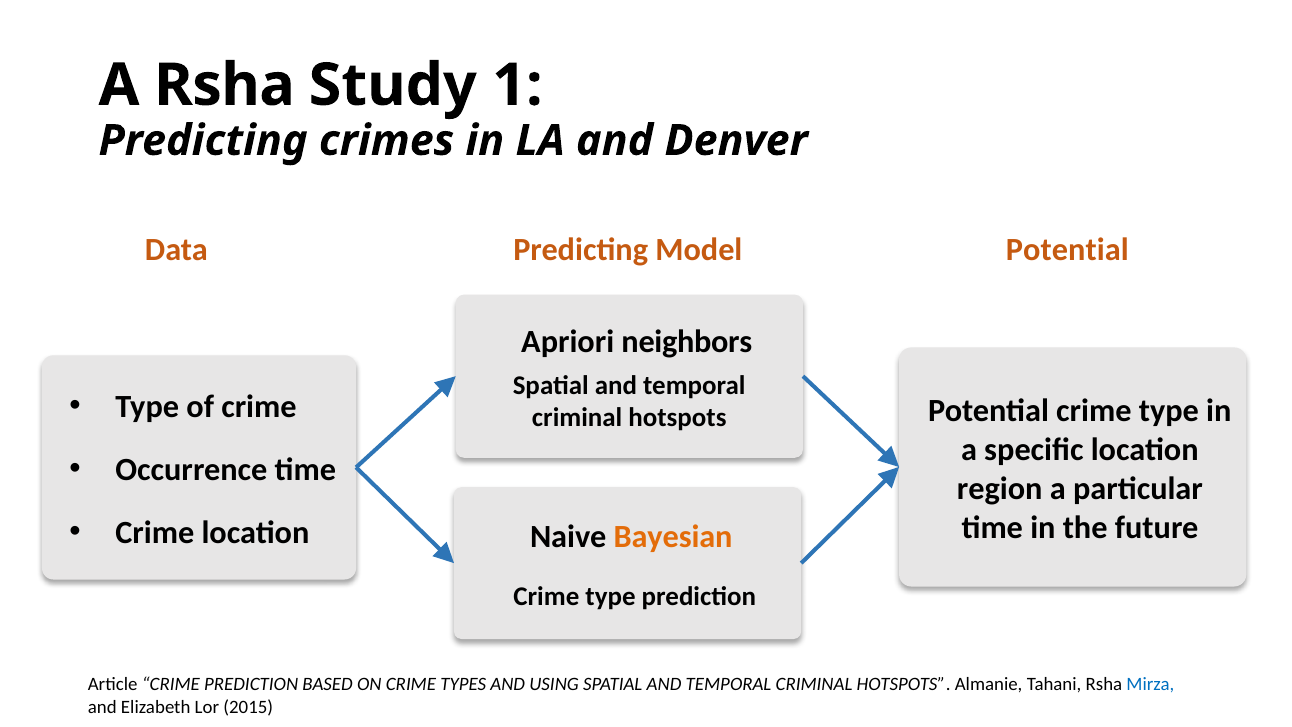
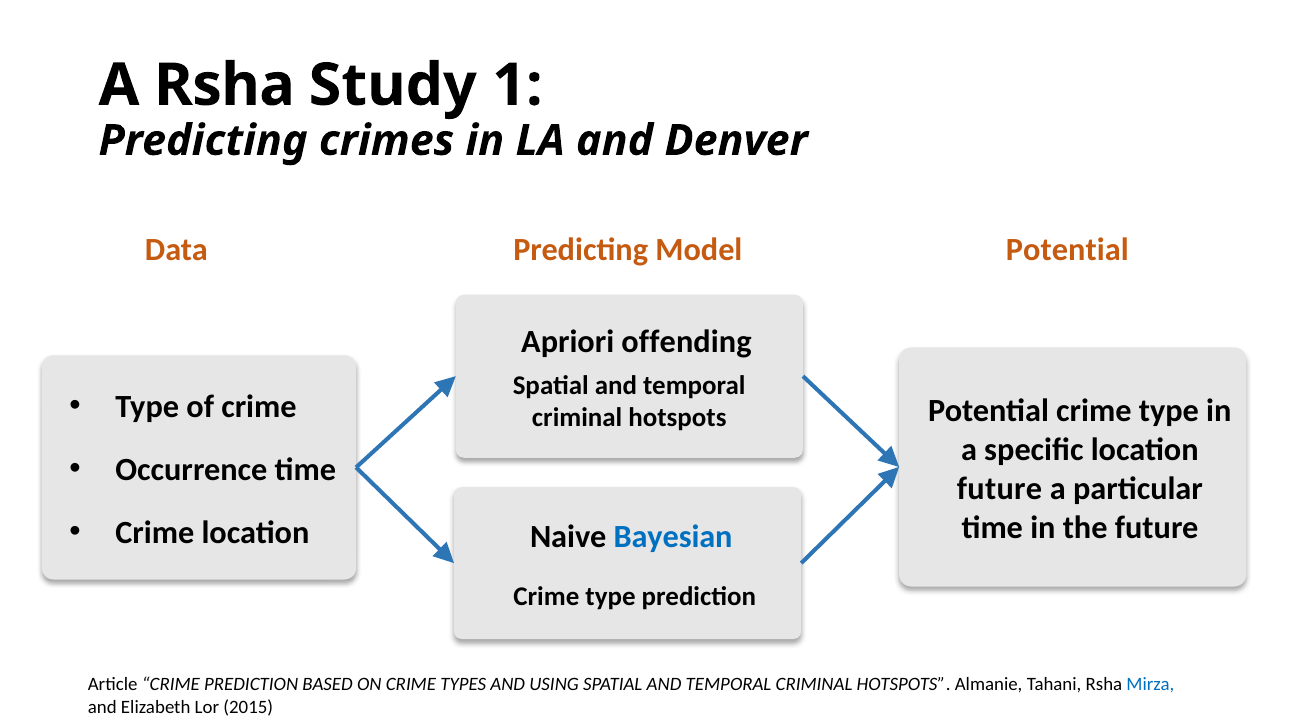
neighbors: neighbors -> offending (687, 342)
region: region -> future (1000, 488)
Bayesian colour: orange -> blue (673, 537)
